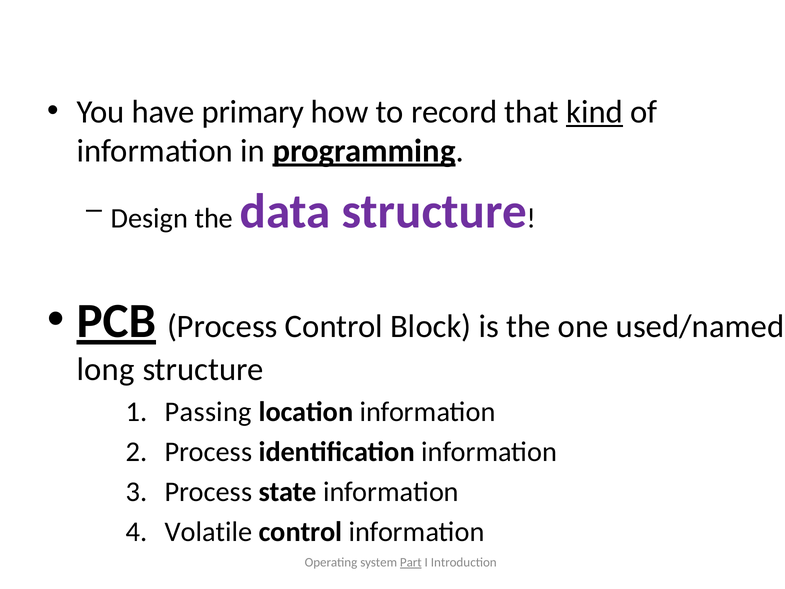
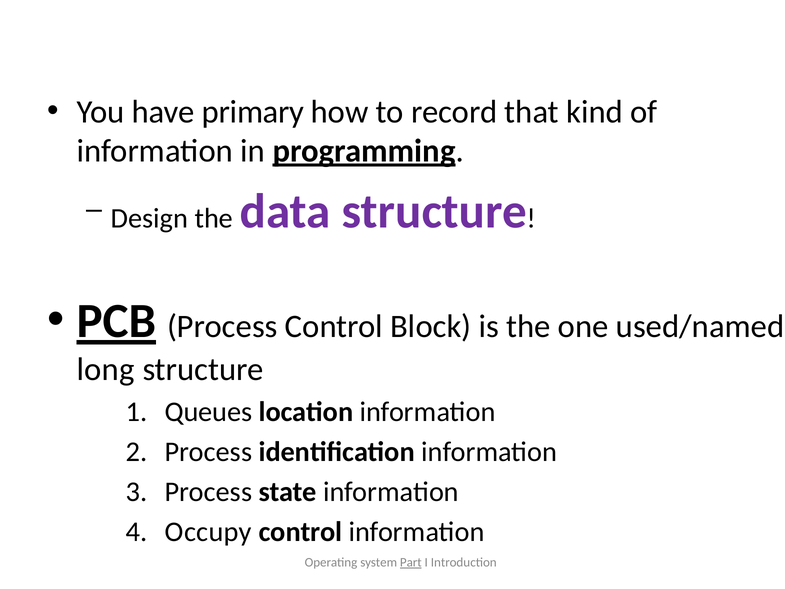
kind underline: present -> none (595, 112)
Passing: Passing -> Queues (209, 412)
Volatile: Volatile -> Occupy (208, 532)
